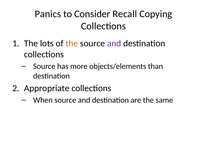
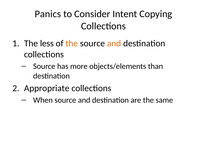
Recall: Recall -> Intent (125, 14)
lots: lots -> less (47, 43)
and colour: purple -> orange (114, 43)
